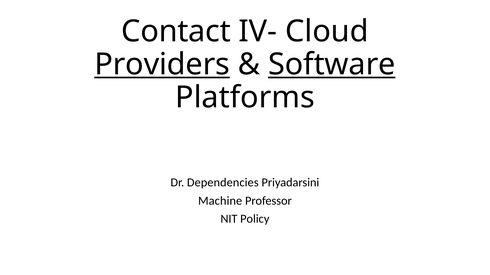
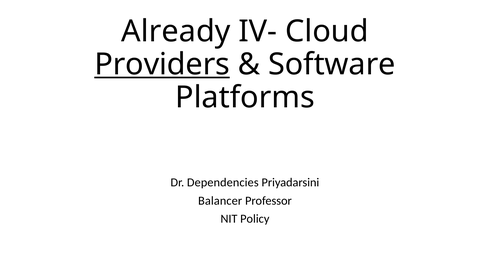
Contact: Contact -> Already (176, 31)
Software underline: present -> none (332, 64)
Machine: Machine -> Balancer (220, 201)
